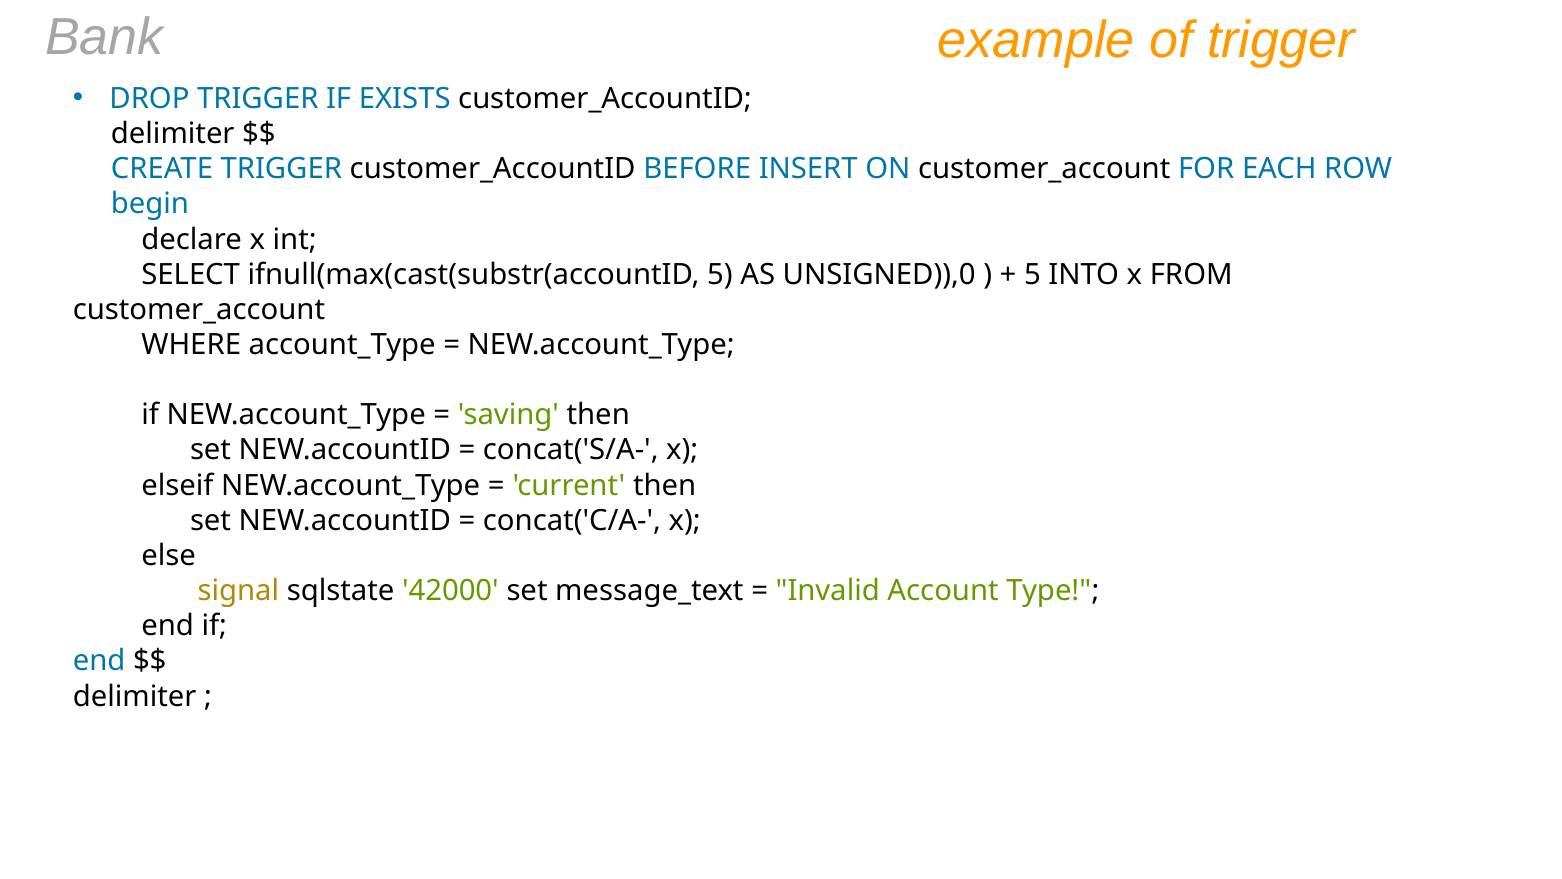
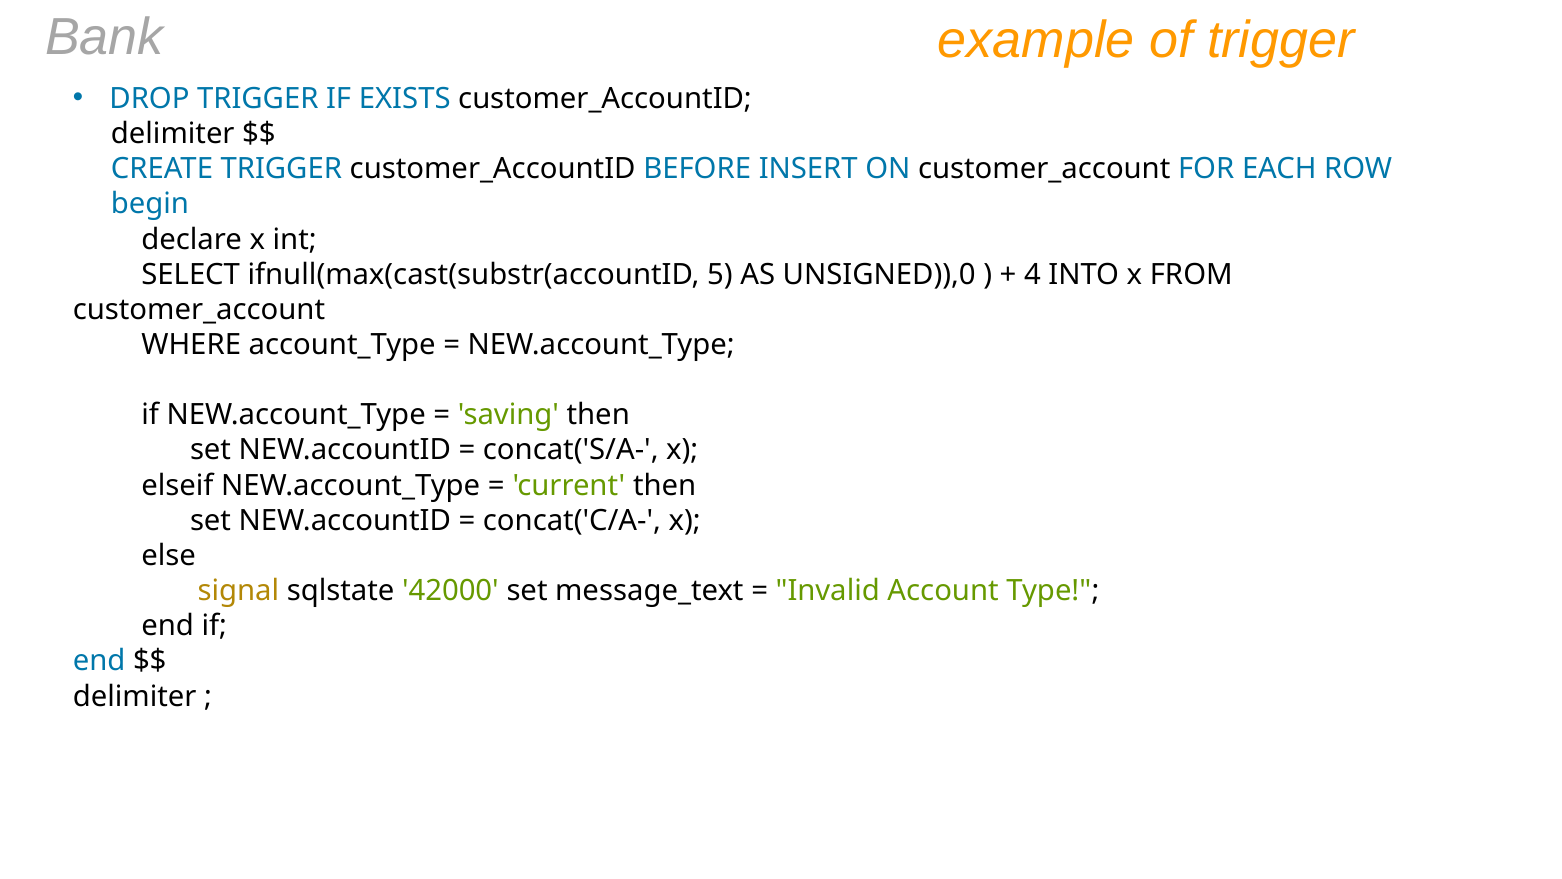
5: 5 -> 4 (1032, 274)
